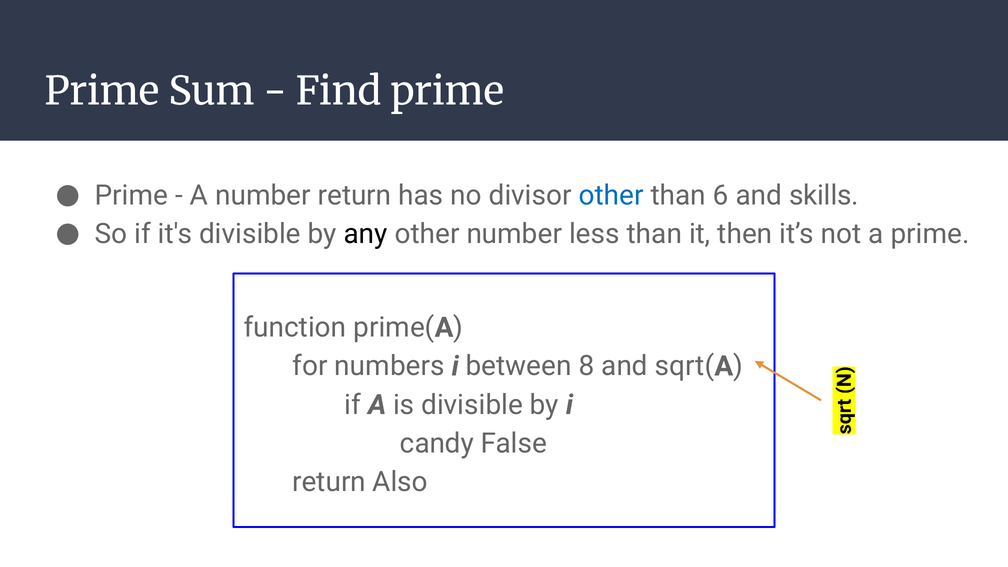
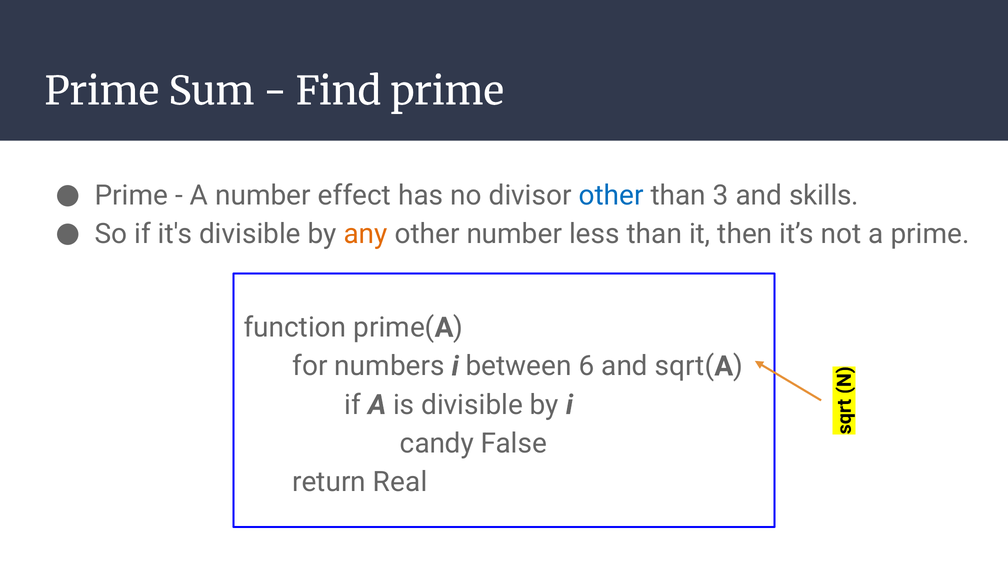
number return: return -> effect (355, 196)
6: 6 -> 3 (721, 196)
any colour: black -> orange (366, 234)
8: 8 -> 6 (586, 366)
Also: Also -> Real (400, 482)
